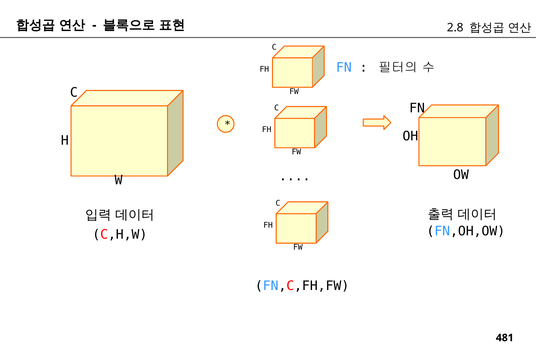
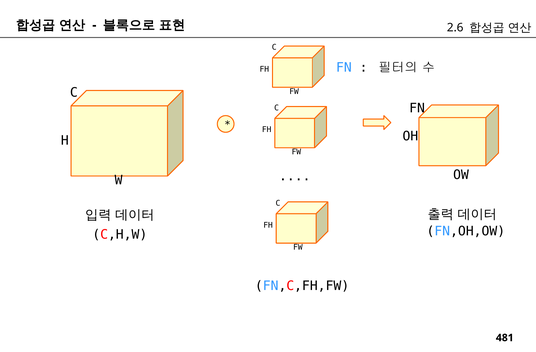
2.8: 2.8 -> 2.6 (455, 27)
